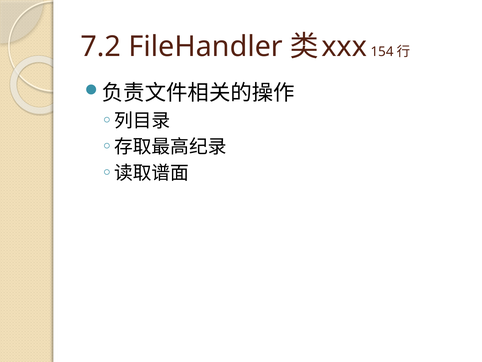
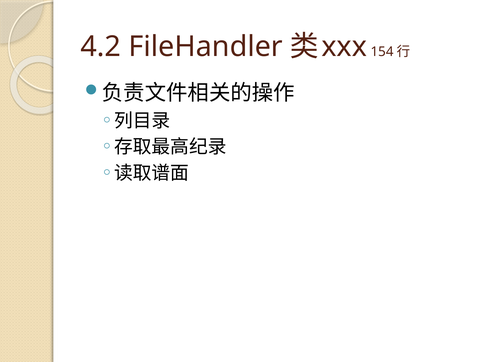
7.2: 7.2 -> 4.2 (101, 47)
